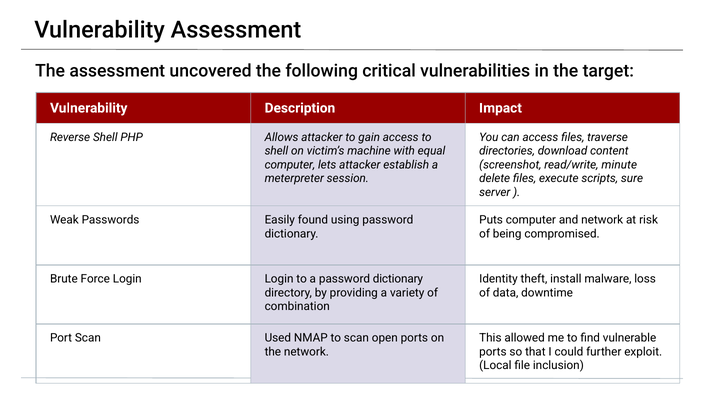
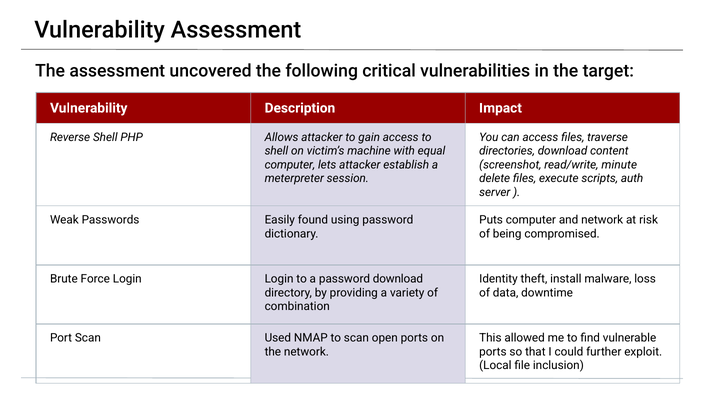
sure: sure -> auth (632, 178)
a password dictionary: dictionary -> download (398, 279)
